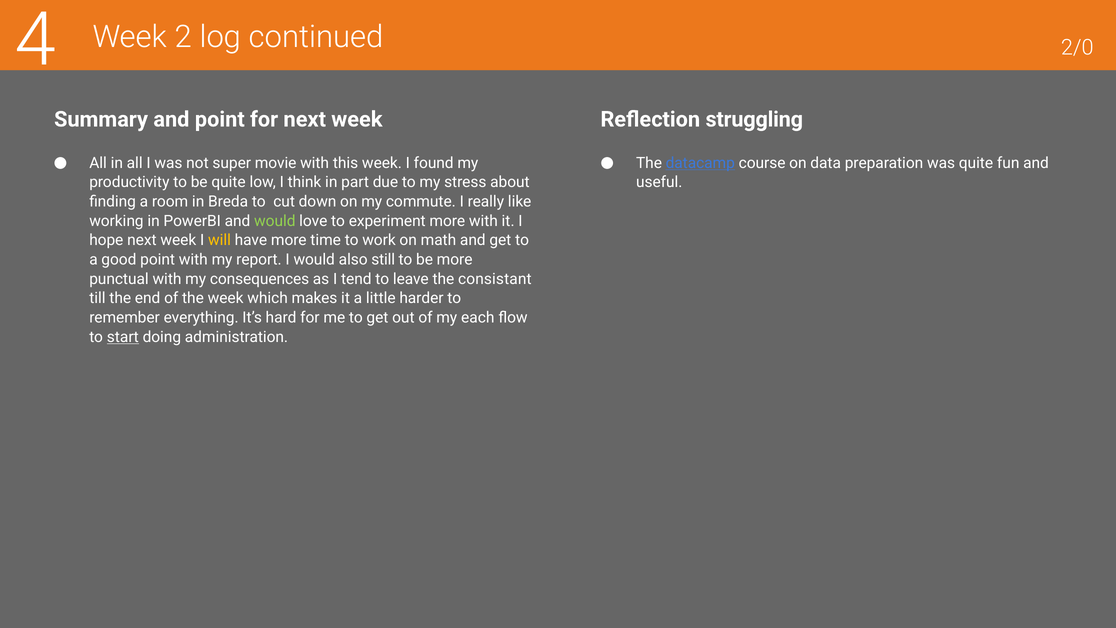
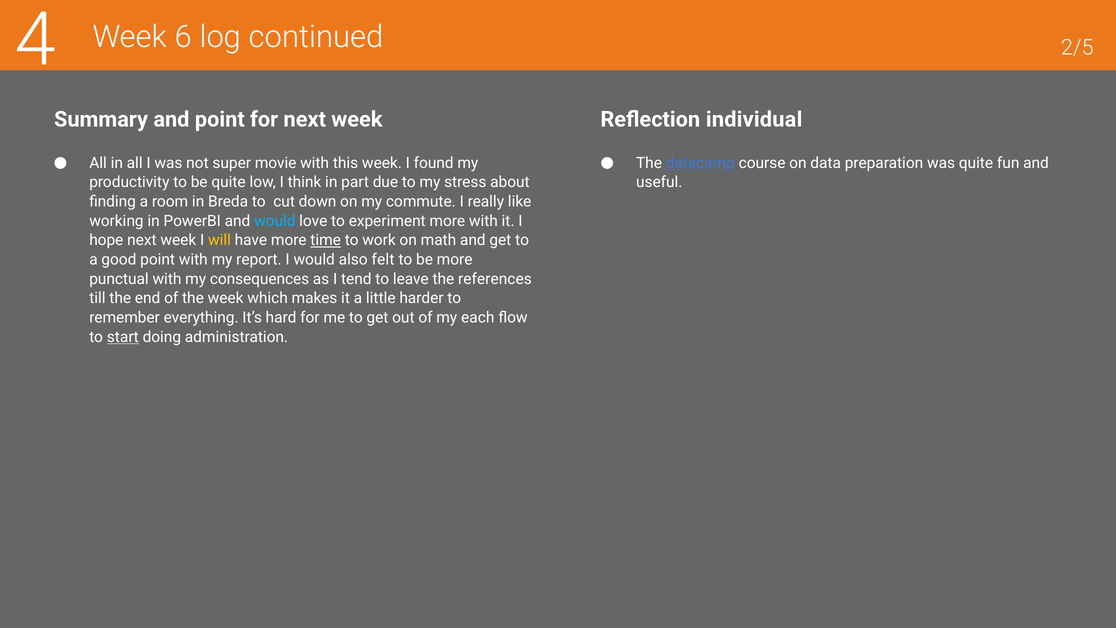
2/0: 2/0 -> 2/5 (1077, 47)
2: 2 -> 6 (183, 37)
struggling: struggling -> individual (754, 119)
would colour: light green -> light blue (275, 221)
time underline: none -> present (326, 240)
still: still -> felt (383, 260)
consistant: consistant -> references (495, 279)
